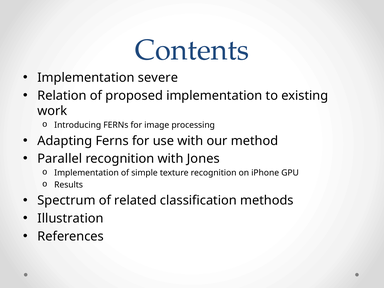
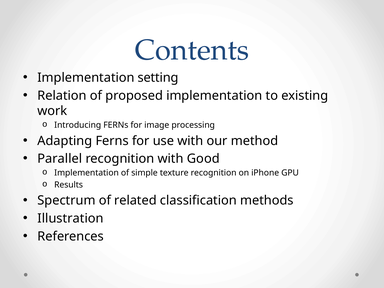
severe: severe -> setting (158, 78)
Jones: Jones -> Good (203, 159)
